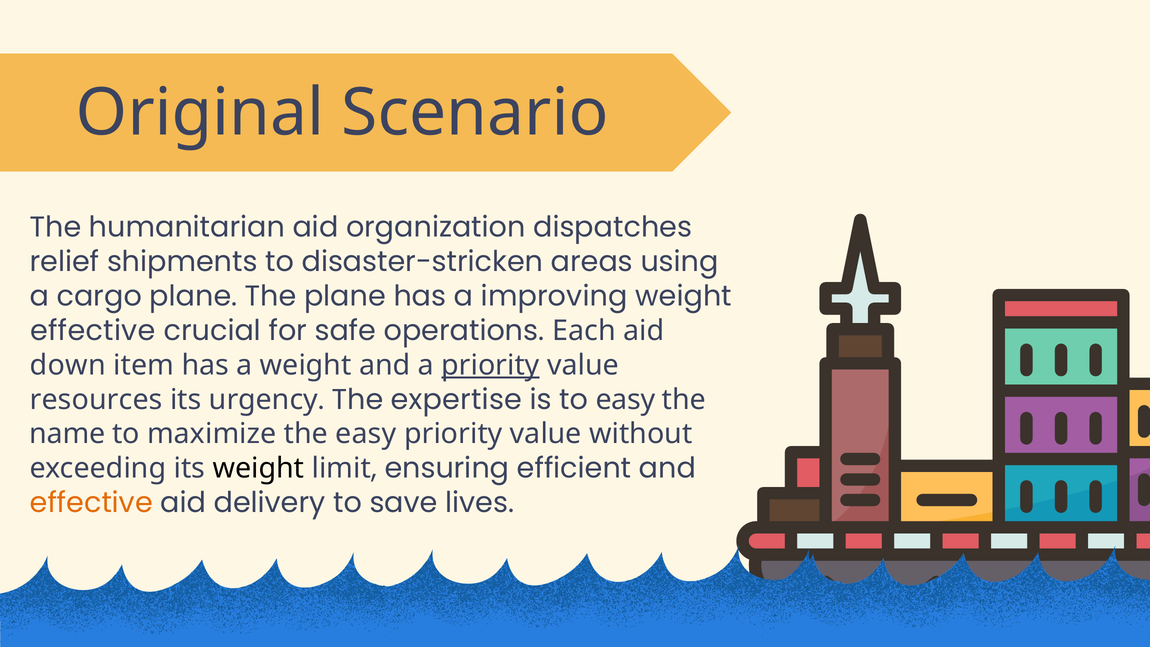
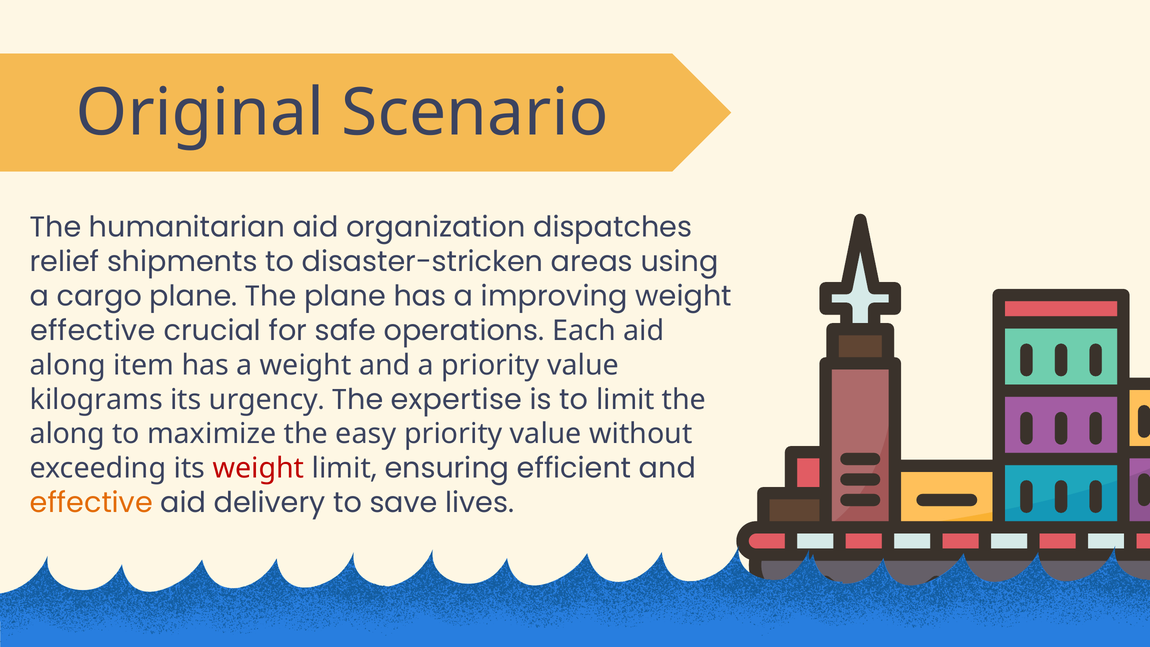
down: down -> along (68, 365)
priority underline: present -> none (490, 365)
resources: resources -> kilograms (96, 399)
to easy: easy -> limit (625, 399)
name: name -> along (67, 434)
weight colour: black -> red (258, 468)
